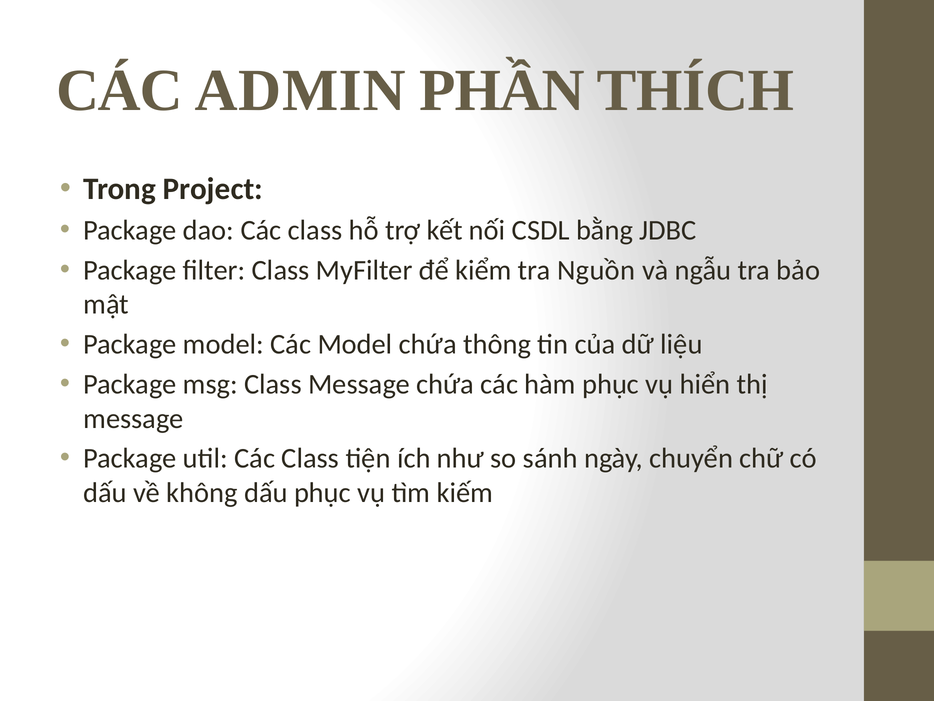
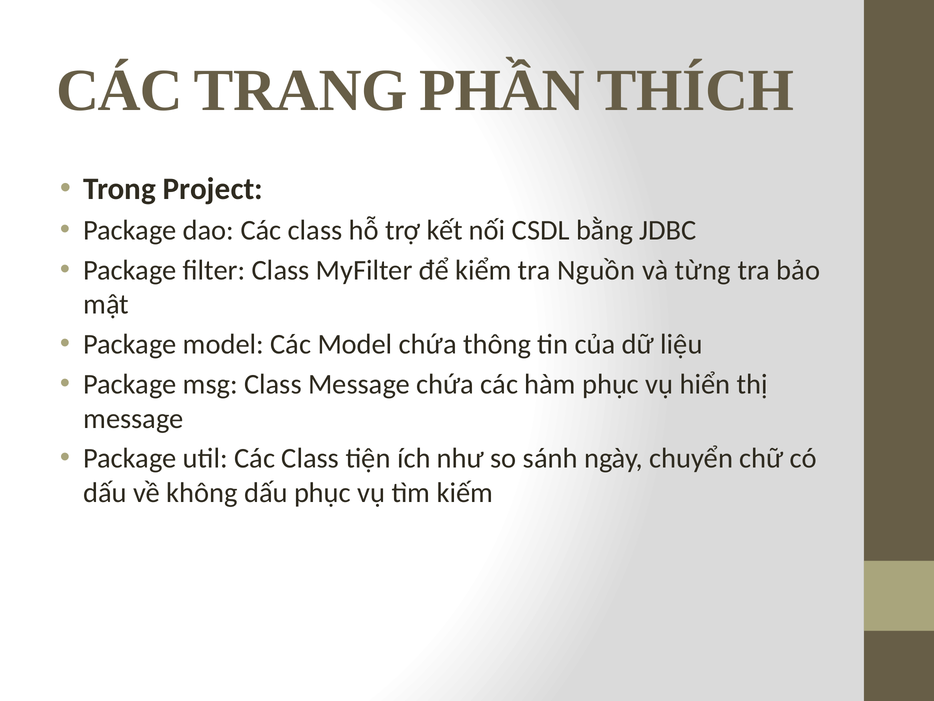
ADMIN: ADMIN -> TRANG (301, 91)
ngẫu: ngẫu -> từng (703, 270)
